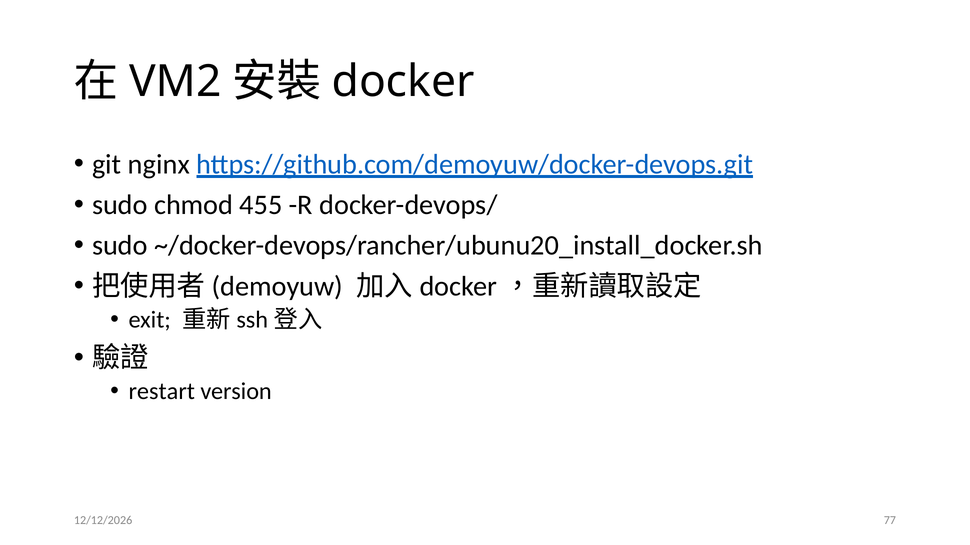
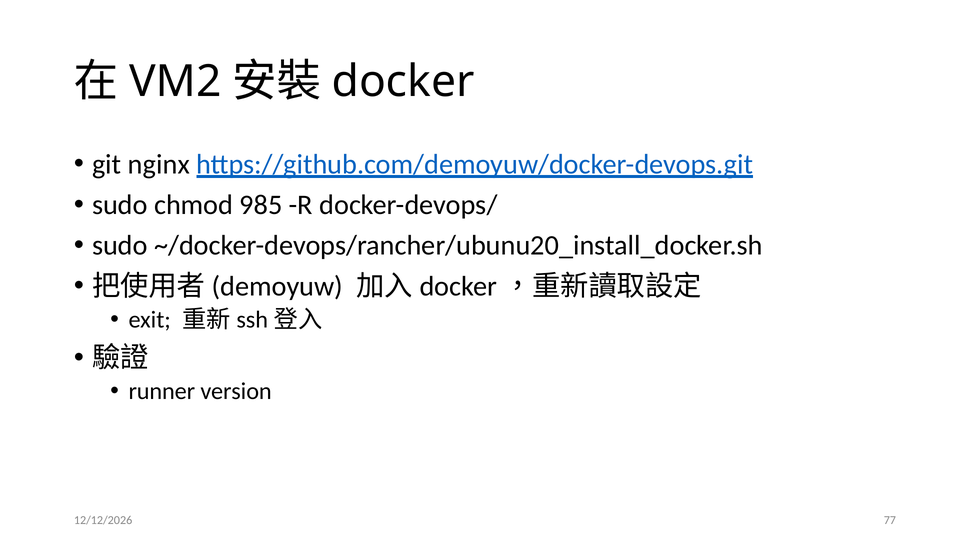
455: 455 -> 985 (261, 205)
restart: restart -> runner (162, 392)
